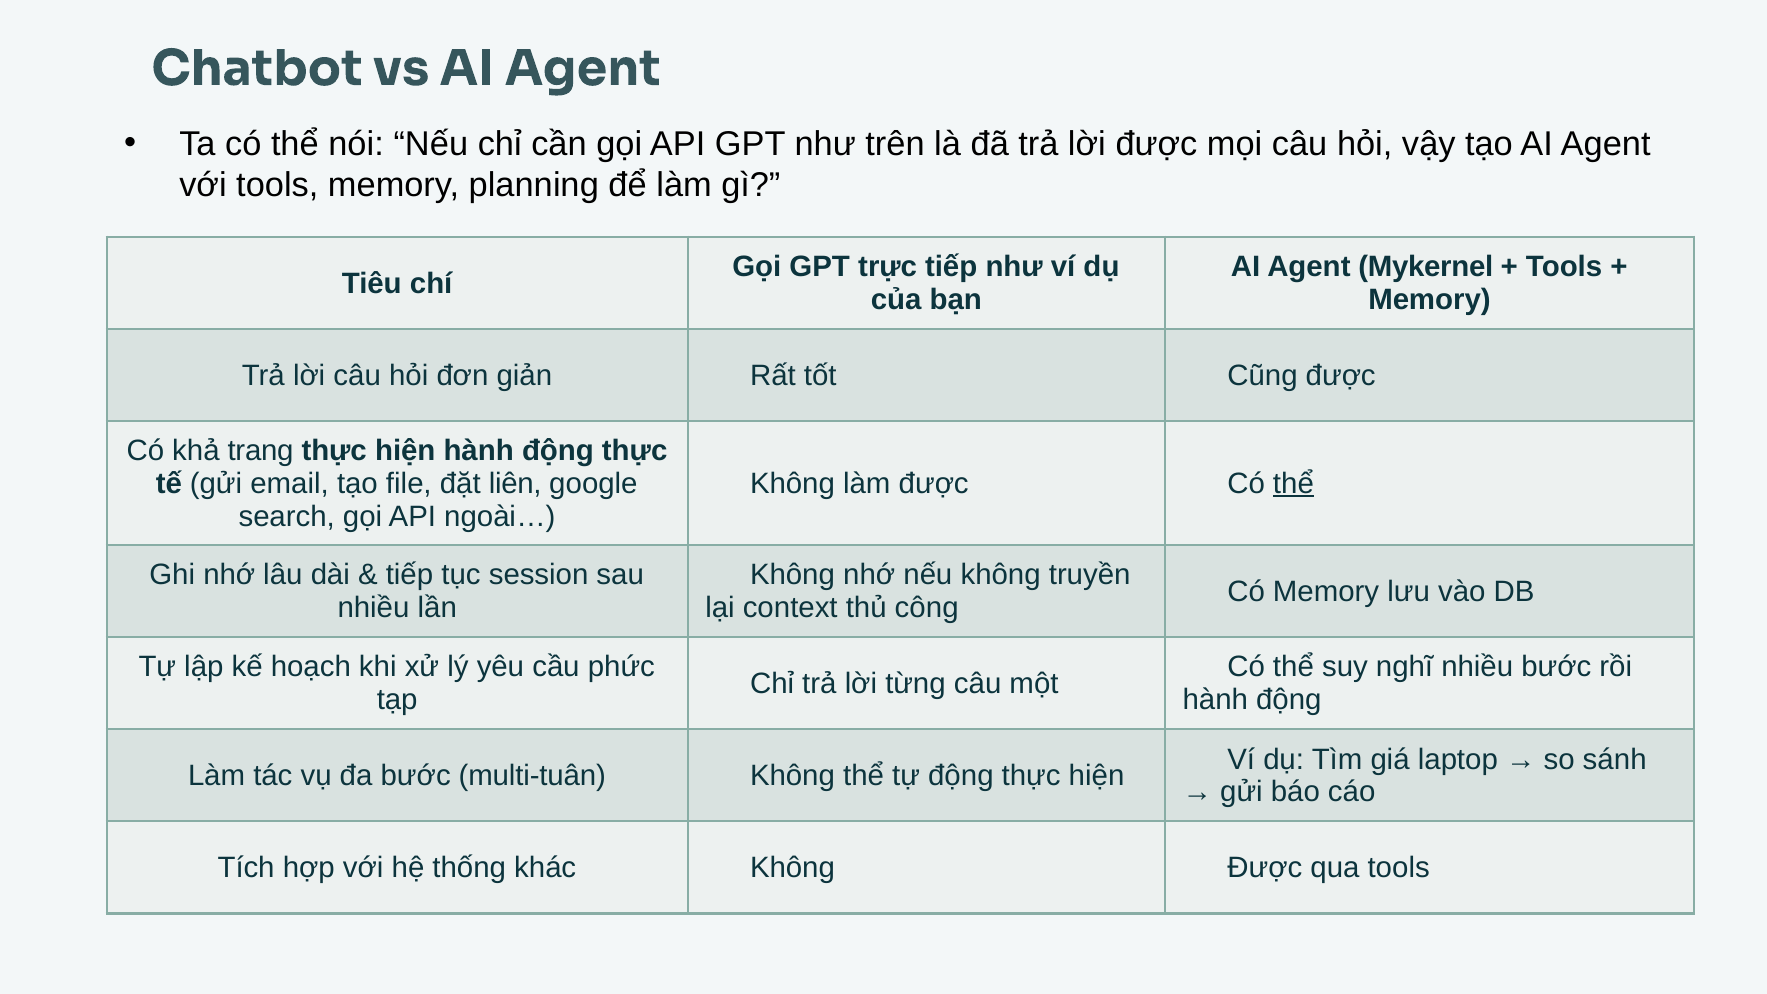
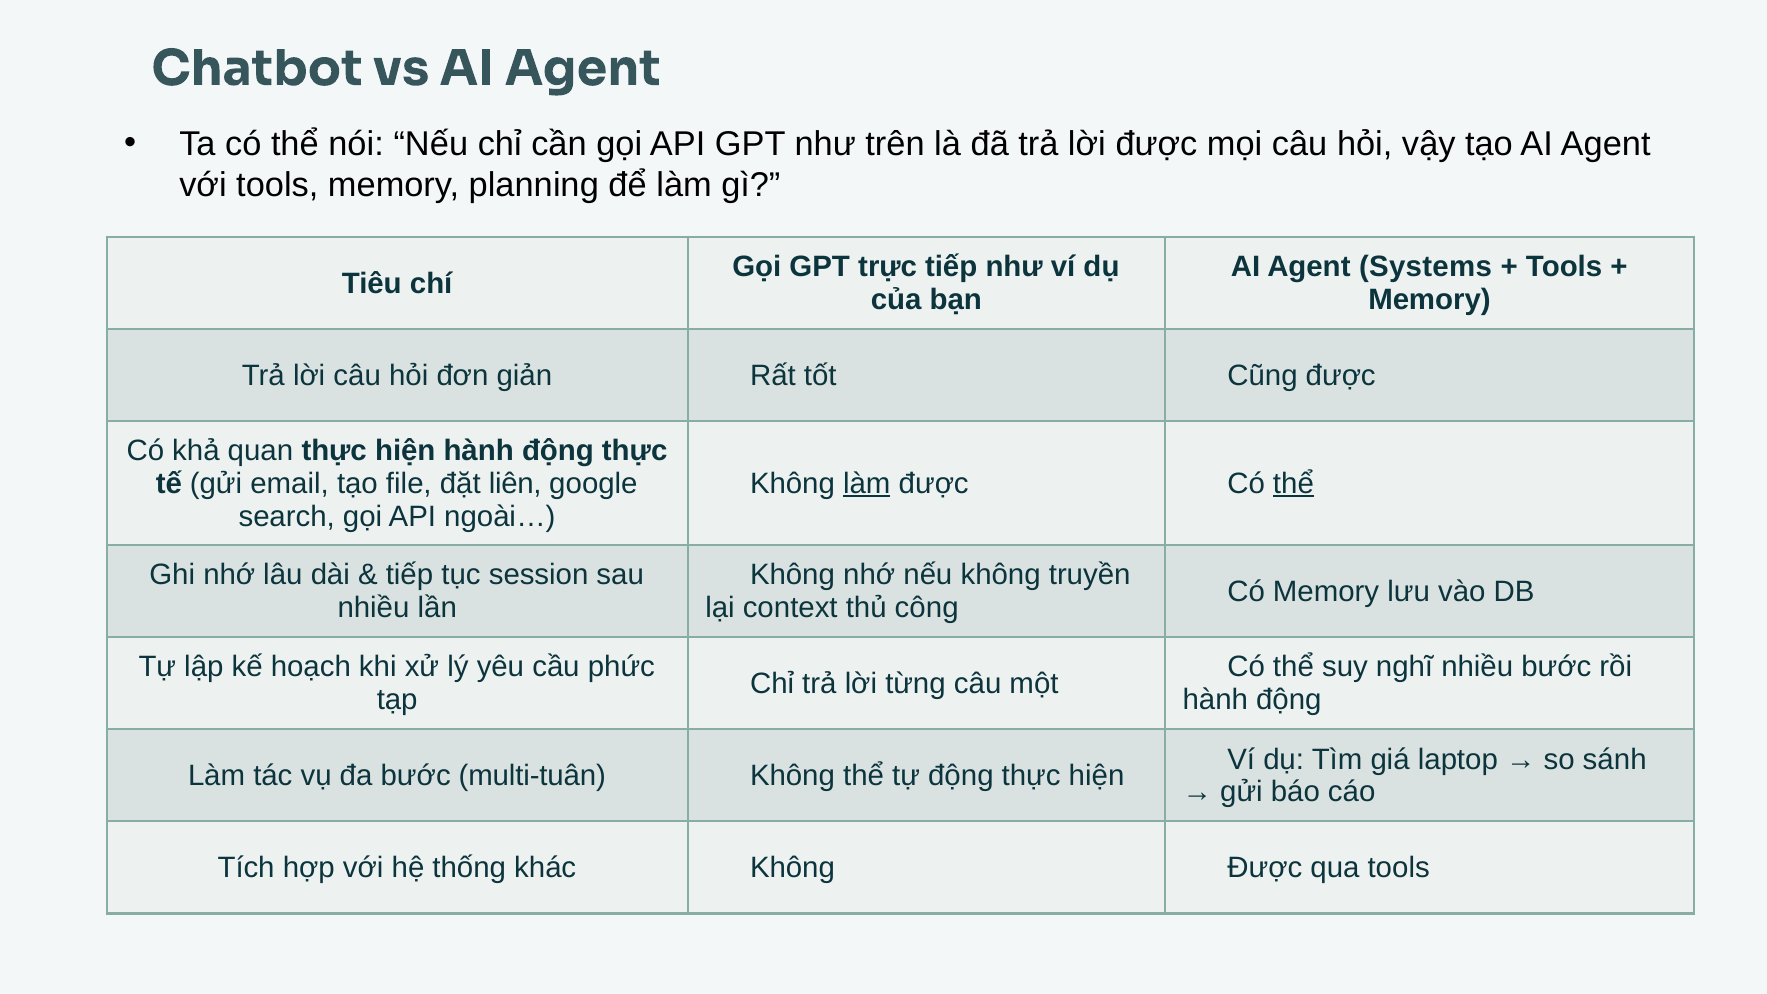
Mykernel: Mykernel -> Systems (1425, 267)
trang: trang -> quan (260, 450)
làm underline: none -> present (867, 483)
